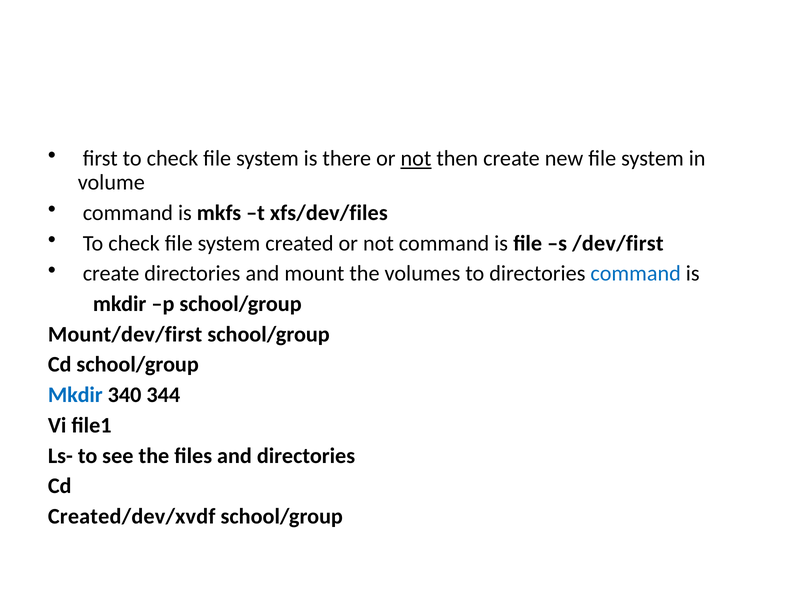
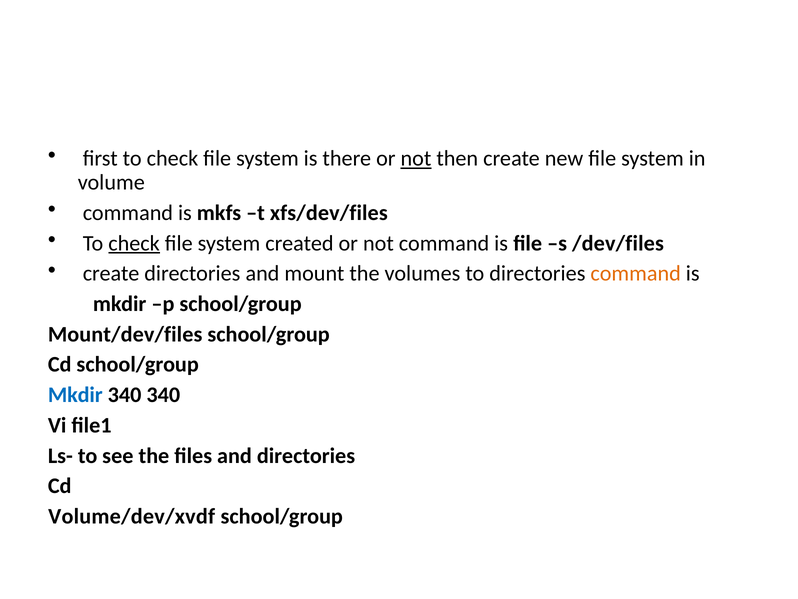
check underline: none -> present (134, 243)
/dev/first: /dev/first -> /dev/files (618, 243)
command colour: blue -> orange (636, 273)
Mount/dev/first: Mount/dev/first -> Mount/dev/files (125, 334)
340 344: 344 -> 340 (163, 395)
Created/dev/xvdf: Created/dev/xvdf -> Volume/dev/xvdf (132, 516)
